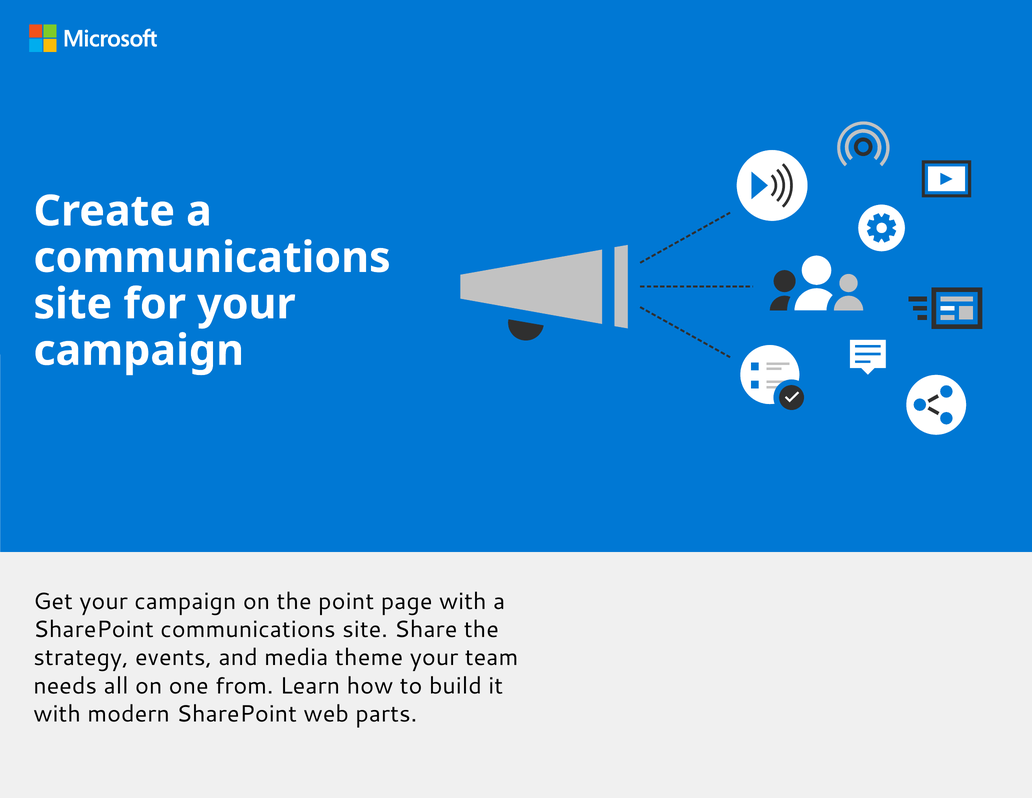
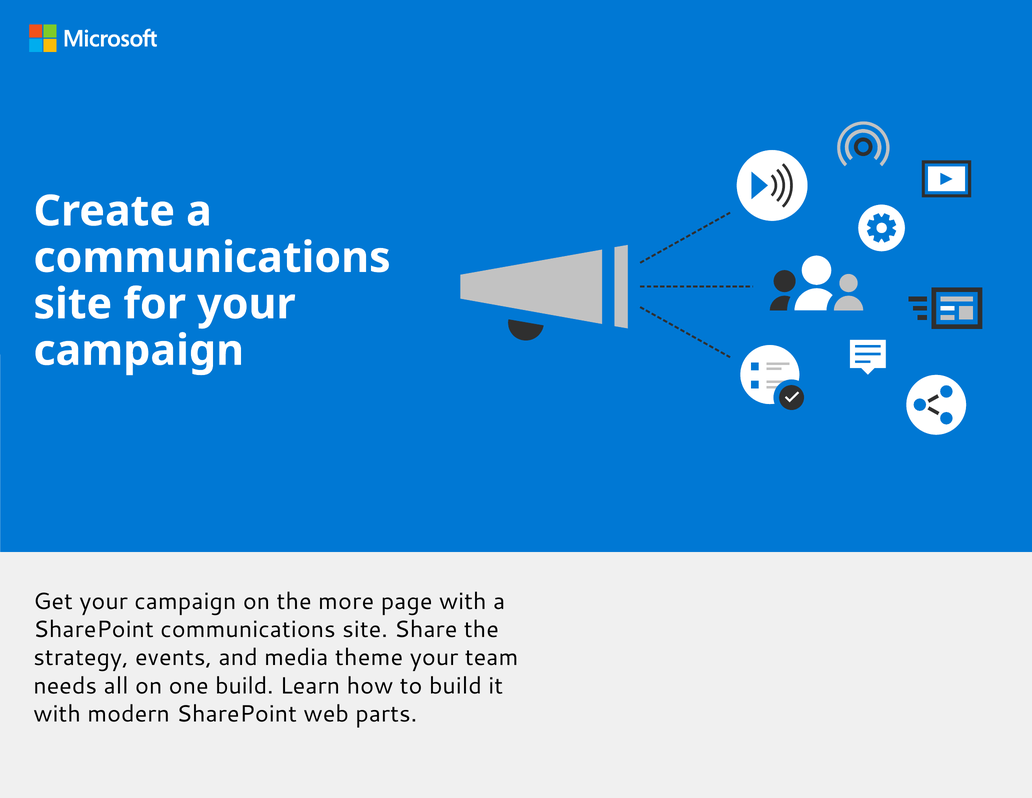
point: point -> more (346, 601)
one from: from -> build (244, 685)
